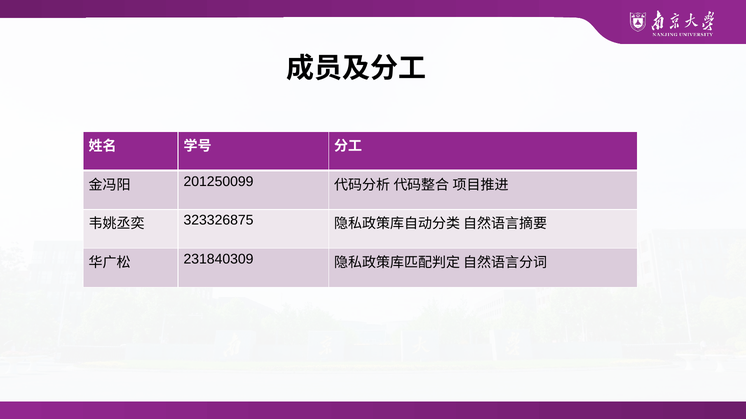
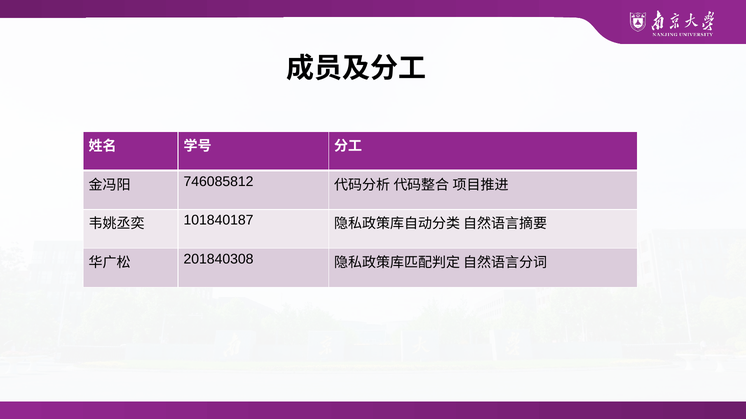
201250099: 201250099 -> 746085812 (219, 182)
323326875: 323326875 -> 101840187 (219, 221)
231840309: 231840309 -> 201840308 (219, 260)
